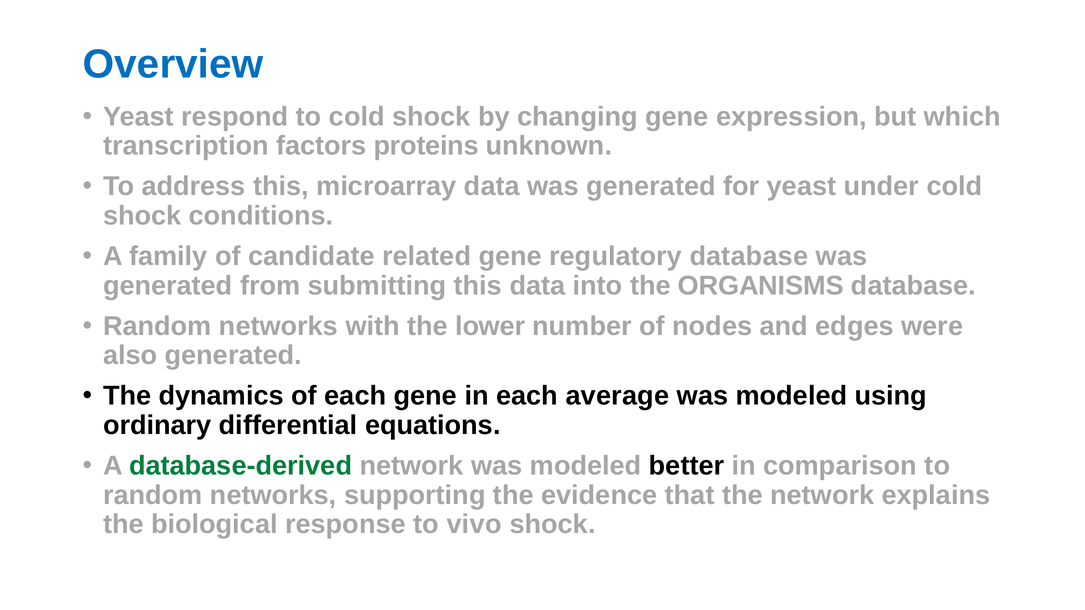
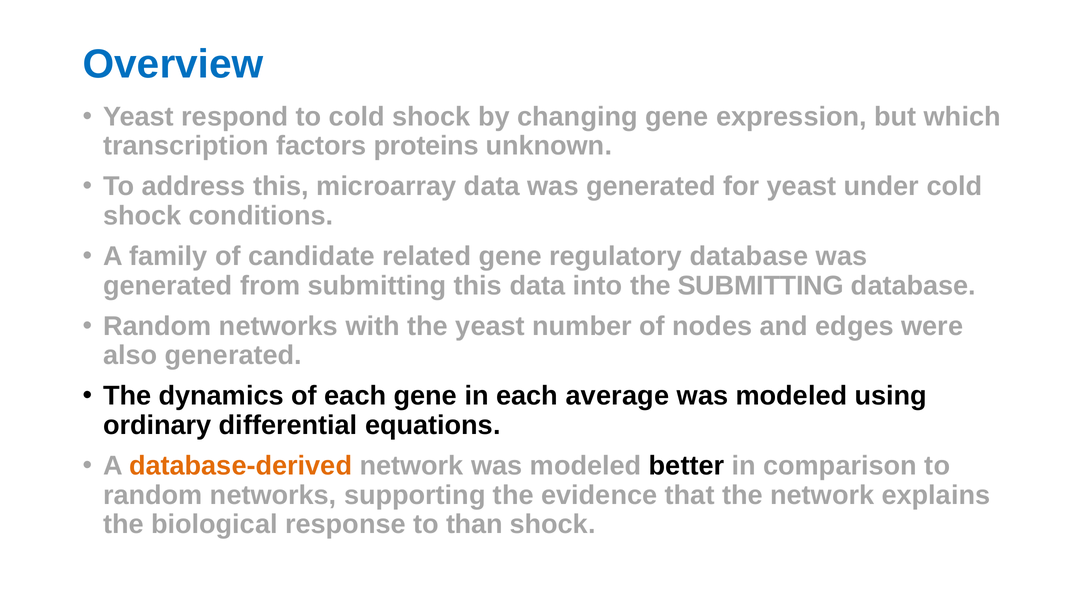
the ORGANISMS: ORGANISMS -> SUBMITTING (761, 286)
the lower: lower -> yeast (490, 326)
database-derived colour: green -> orange (241, 466)
vivo: vivo -> than (474, 525)
